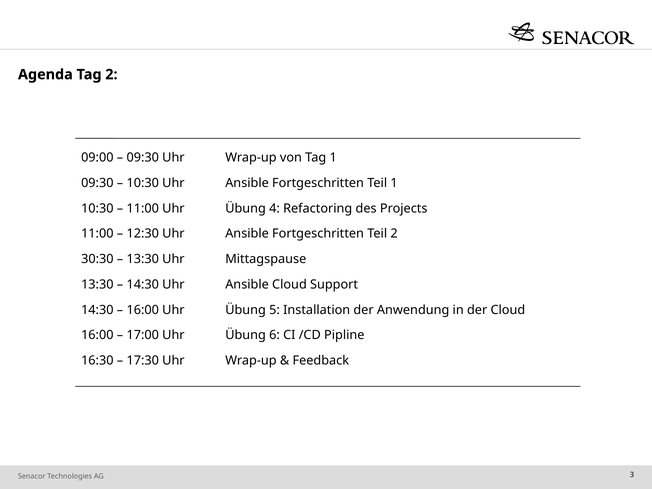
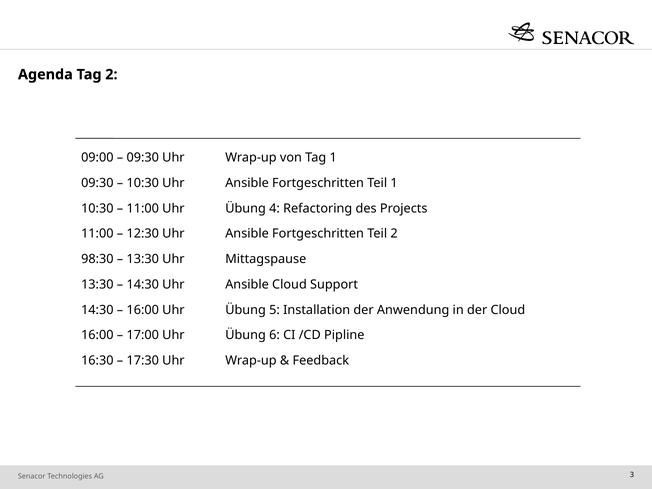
30:30: 30:30 -> 98:30 (97, 259)
